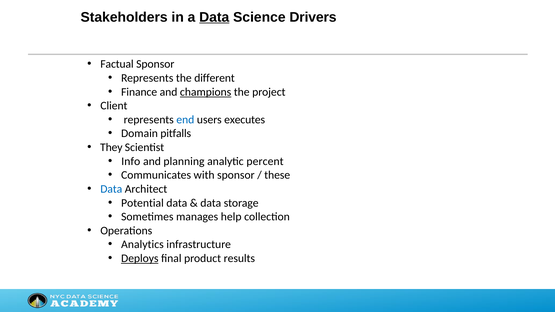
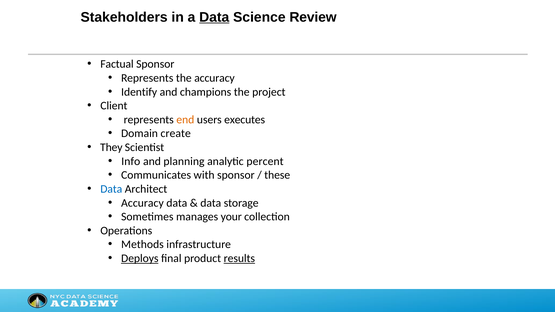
Drivers: Drivers -> Review (313, 17)
the different: different -> accuracy (215, 78)
Finance: Finance -> Identify (139, 92)
champions underline: present -> none (206, 92)
end colour: blue -> orange (185, 120)
pitfalls: pitfalls -> create (176, 134)
Potential: Potential -> Accuracy (142, 203)
help: help -> your (231, 217)
Analytics: Analytics -> Methods (142, 245)
results underline: none -> present (239, 258)
